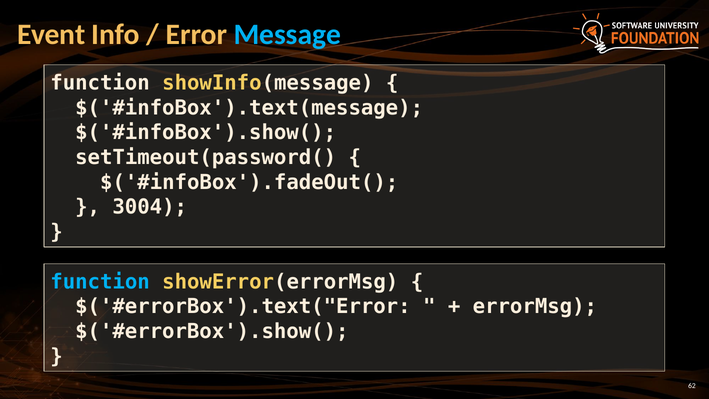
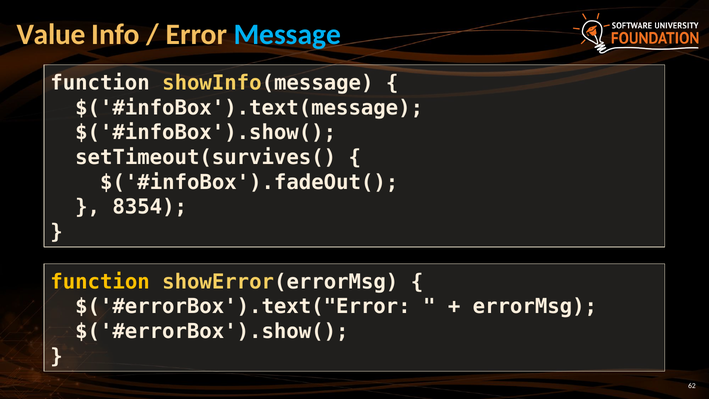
Event: Event -> Value (51, 34)
setTimeout(password(: setTimeout(password( -> setTimeout(survives( (206, 157)
3004: 3004 -> 8354 (150, 207)
function colour: light blue -> yellow (100, 282)
